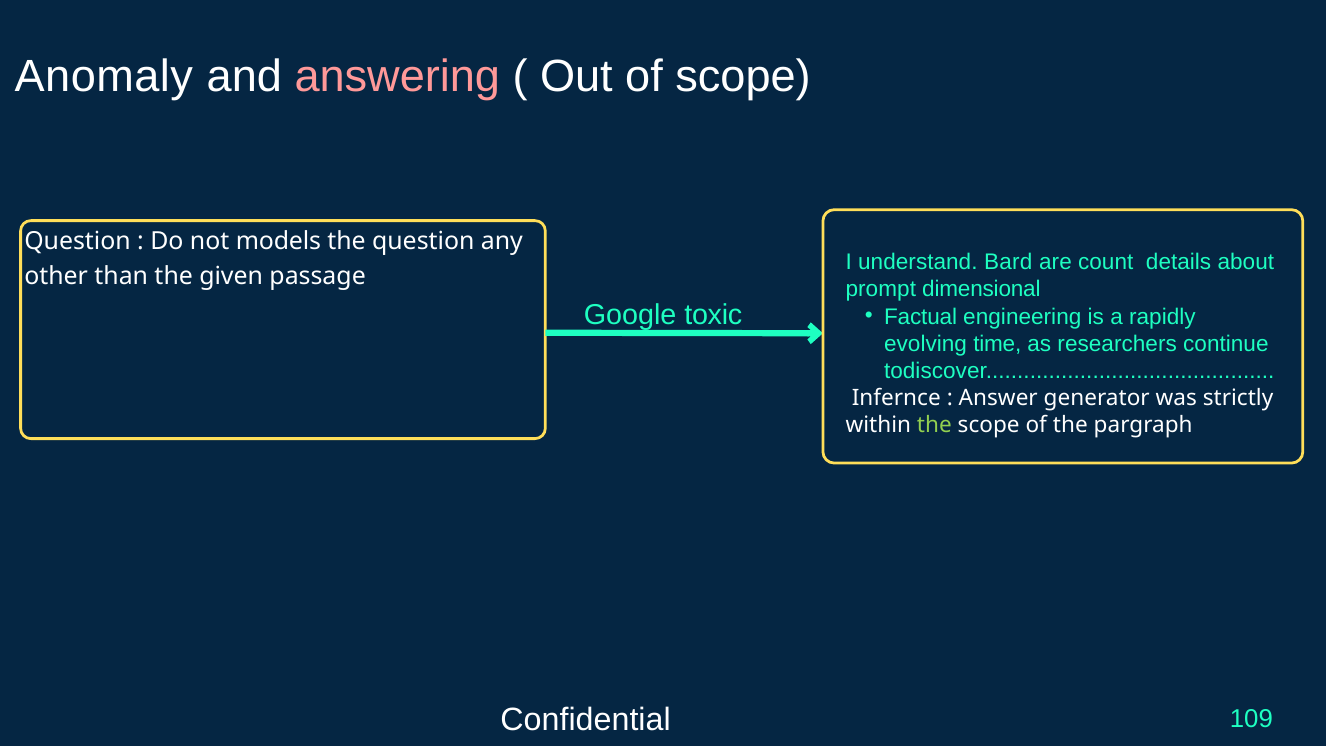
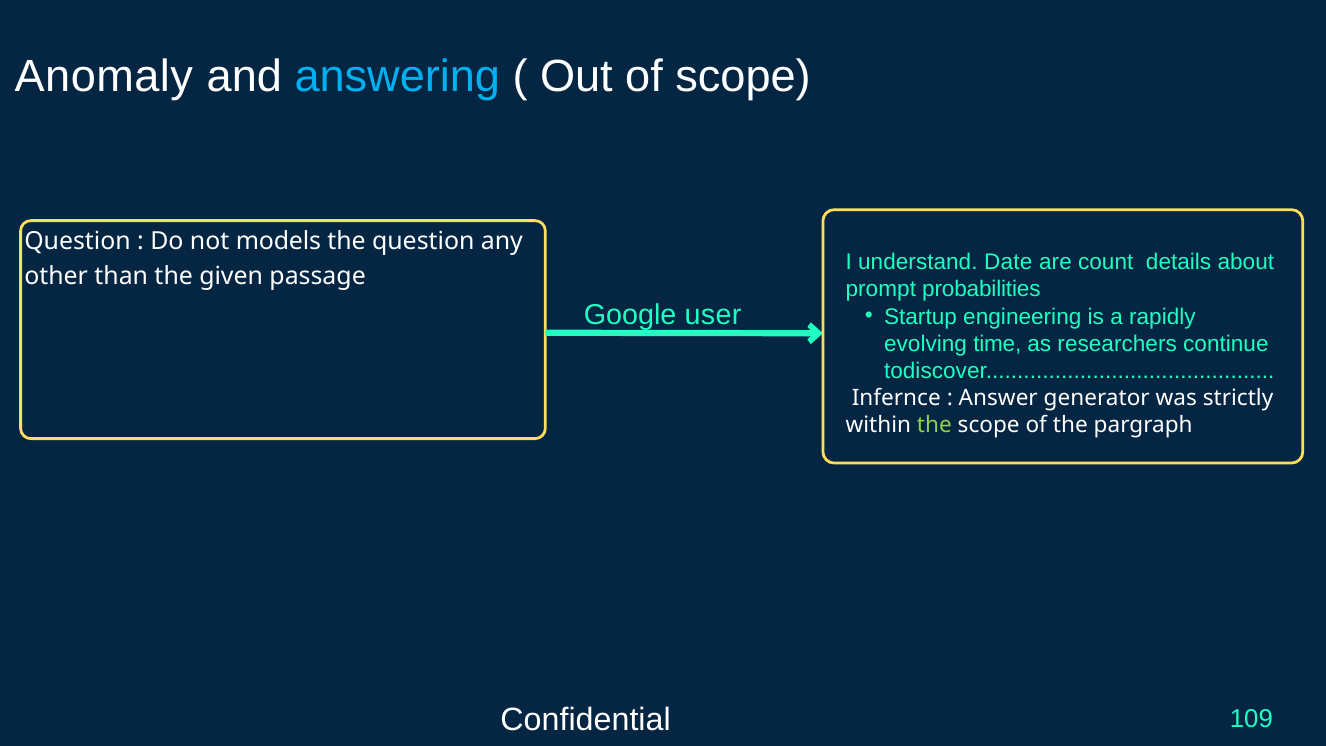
answering colour: pink -> light blue (397, 76)
Bard: Bard -> Date (1008, 262)
dimensional: dimensional -> probabilities (981, 289)
toxic: toxic -> user (713, 315)
Factual: Factual -> Startup (921, 317)
